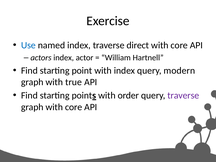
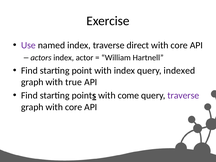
Use colour: blue -> purple (28, 45)
modern: modern -> indexed (179, 71)
order: order -> come (128, 95)
